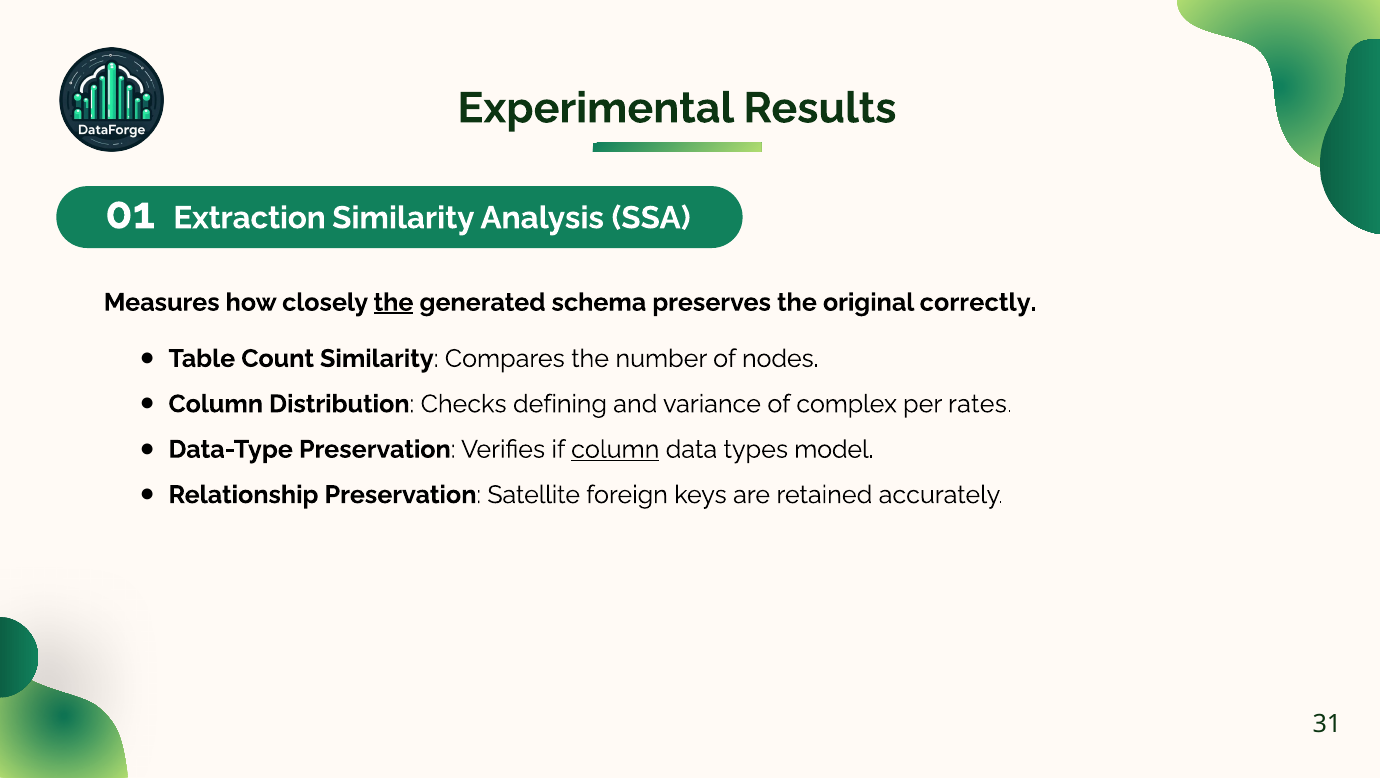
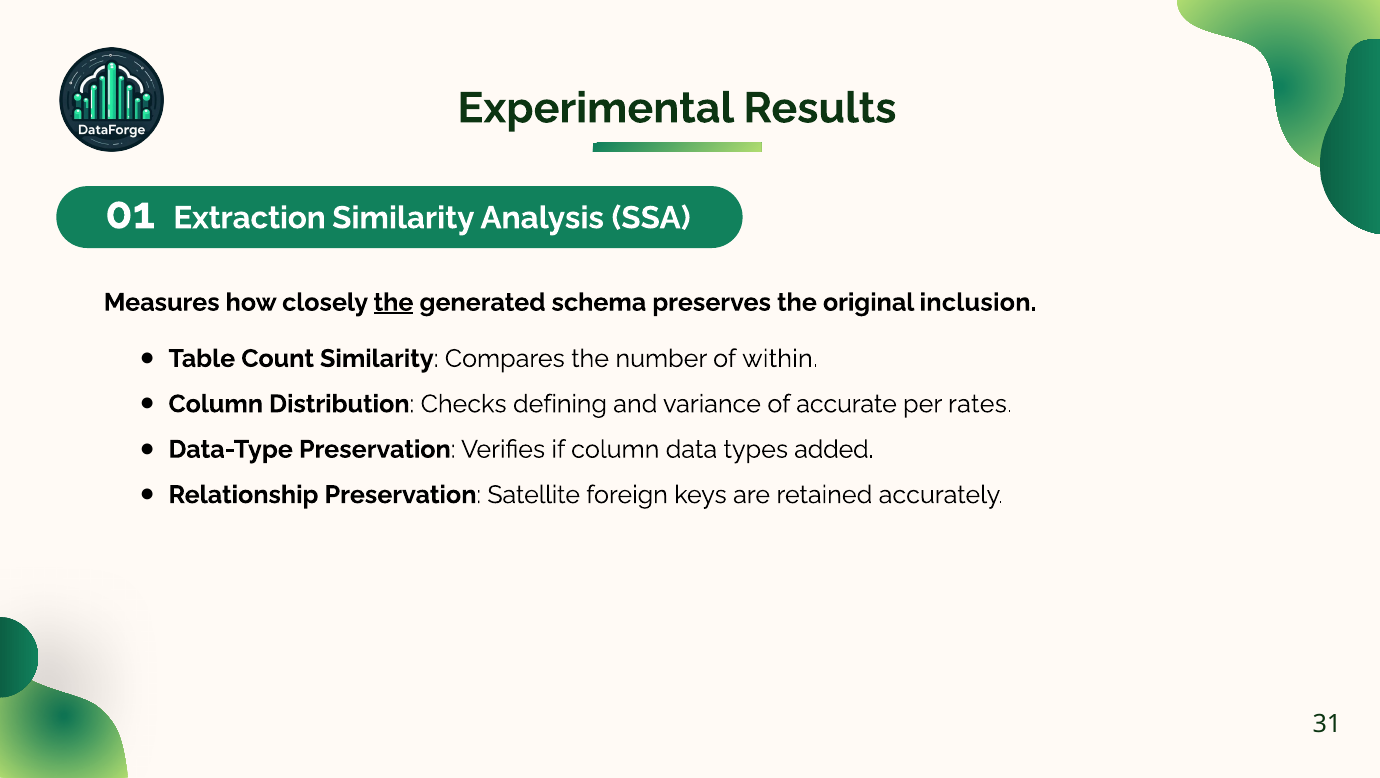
correctly: correctly -> inclusion (978, 302)
nodes: nodes -> within (780, 358)
complex: complex -> accurate (847, 404)
column underline: present -> none (615, 449)
model: model -> added (834, 449)
